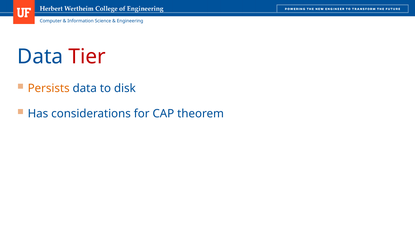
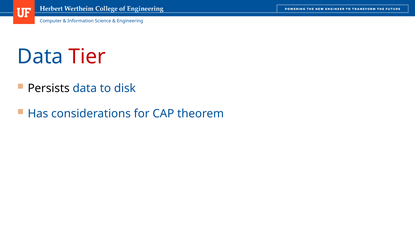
Persists colour: orange -> black (49, 88)
